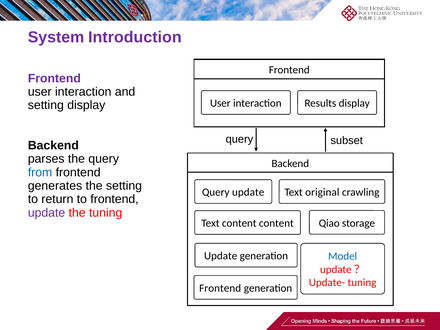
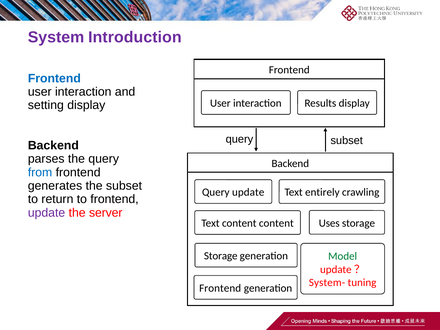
Frontend colour: purple -> blue (54, 78)
the setting: setting -> subset (124, 186)
original: original -> entirely (322, 192)
the tuning: tuning -> server (106, 213)
Qiao: Qiao -> Uses (329, 223)
Update: Update -> Storage (221, 256)
Model colour: blue -> green (343, 256)
Update-: Update- -> System- (327, 283)
